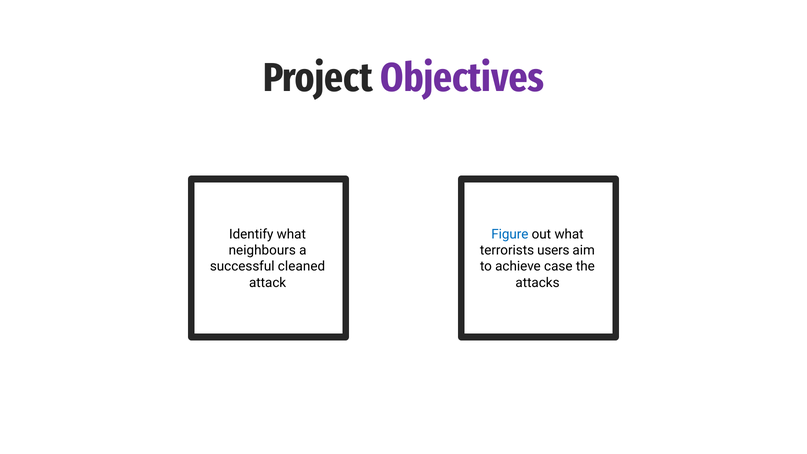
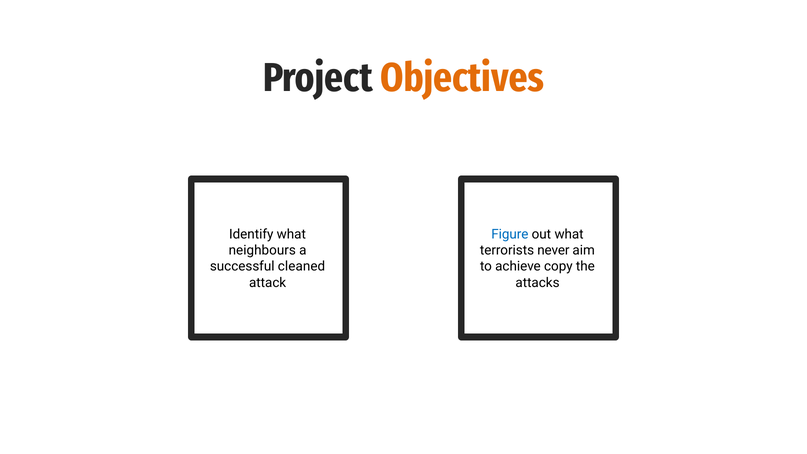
Objectives colour: purple -> orange (462, 78)
users: users -> never (553, 250)
case: case -> copy (558, 267)
